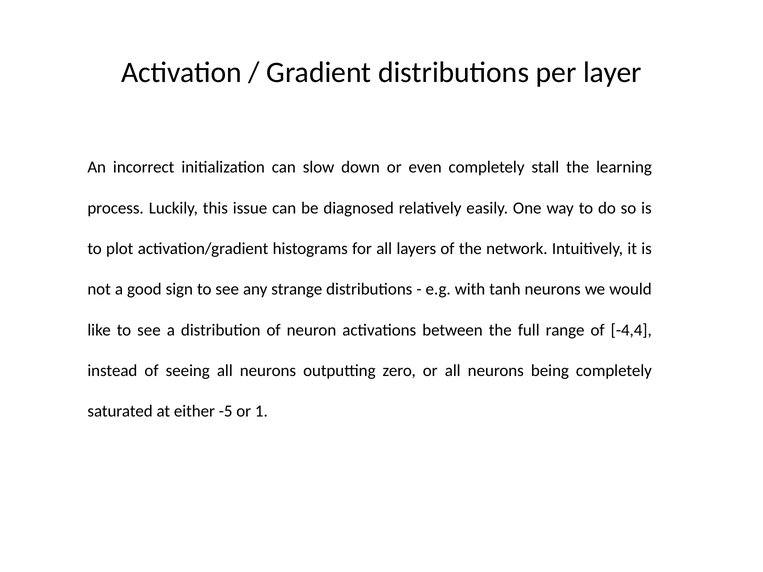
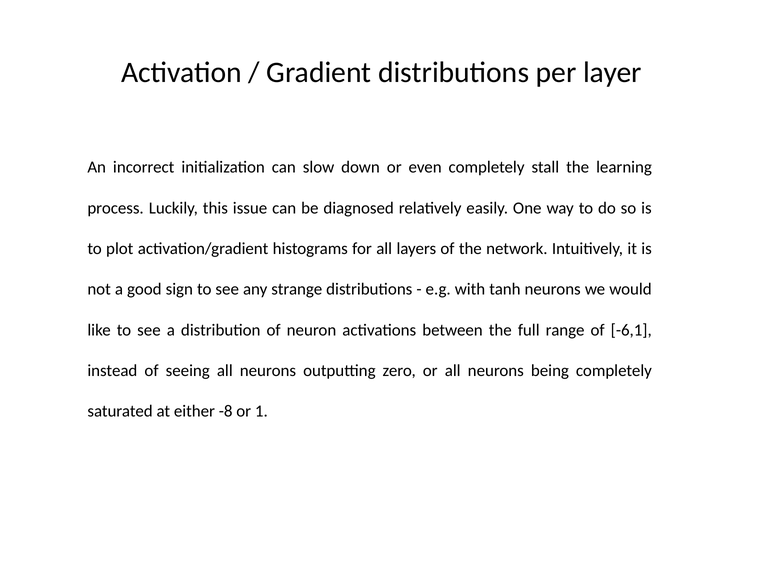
-4,4: -4,4 -> -6,1 (631, 330)
-5: -5 -> -8 (226, 411)
